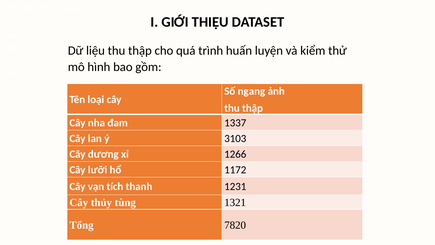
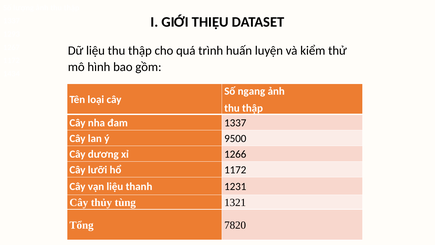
3103: 3103 -> 9500 (235, 138)
vạn tích: tích -> liệu (115, 186)
